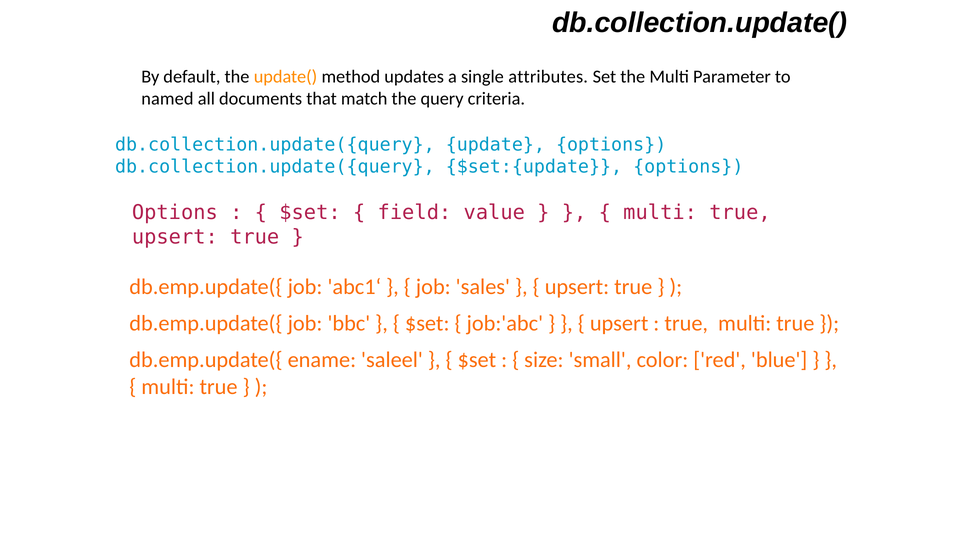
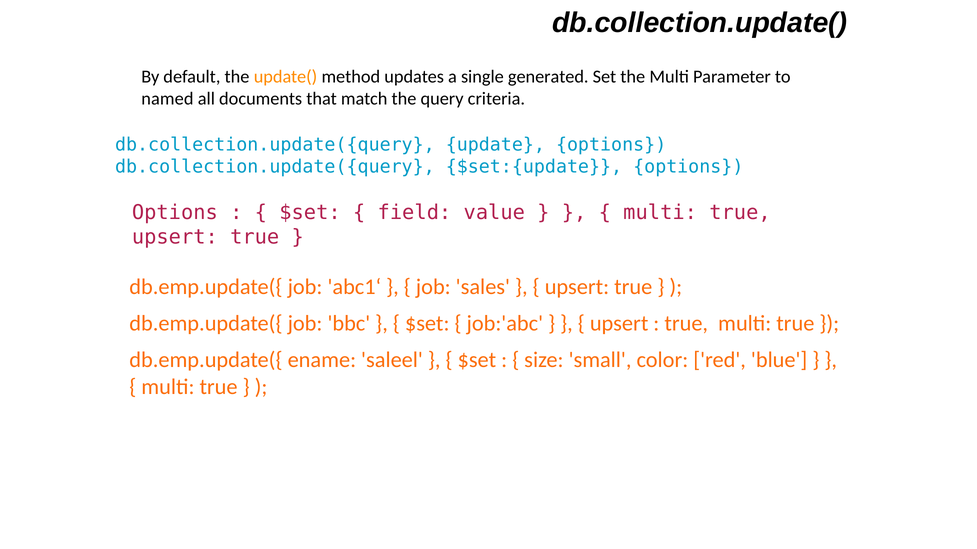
attributes: attributes -> generated (548, 77)
